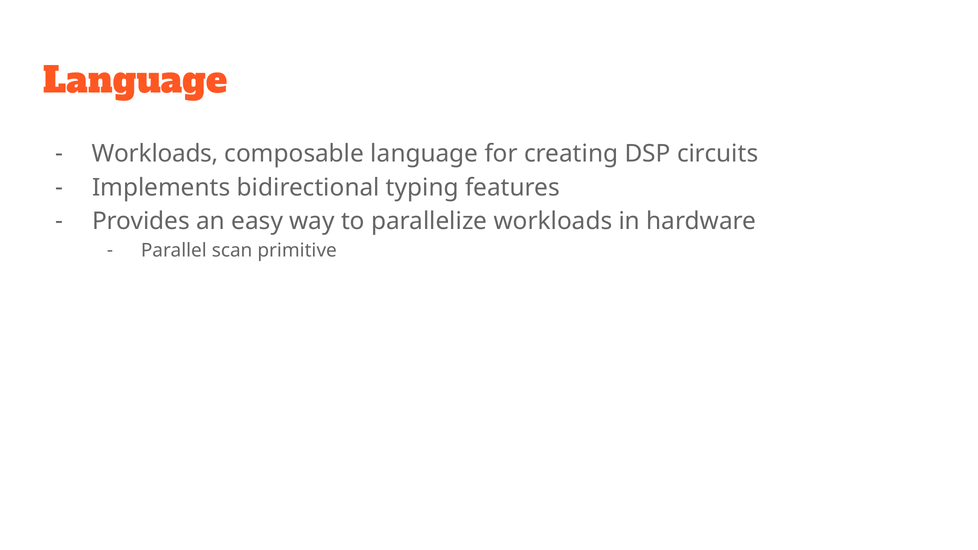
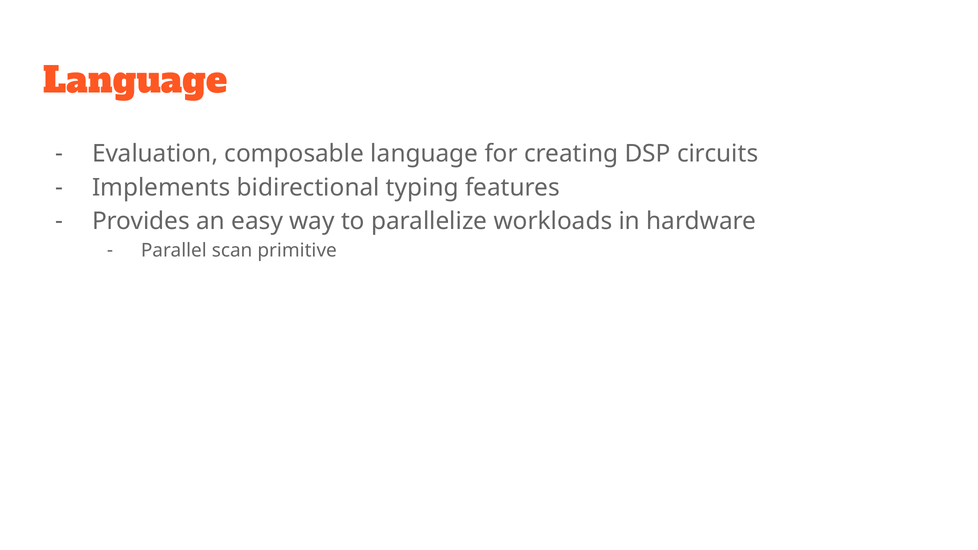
Workloads: Workloads -> Evaluation (155, 154)
